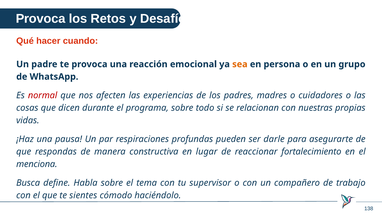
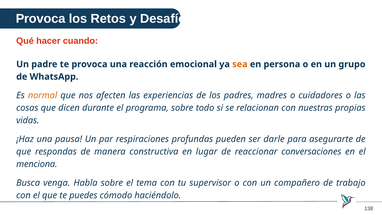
normal colour: red -> orange (43, 95)
fortalecimiento: fortalecimiento -> conversaciones (311, 152)
define: define -> venga (57, 183)
sientes: sientes -> puedes (83, 195)
